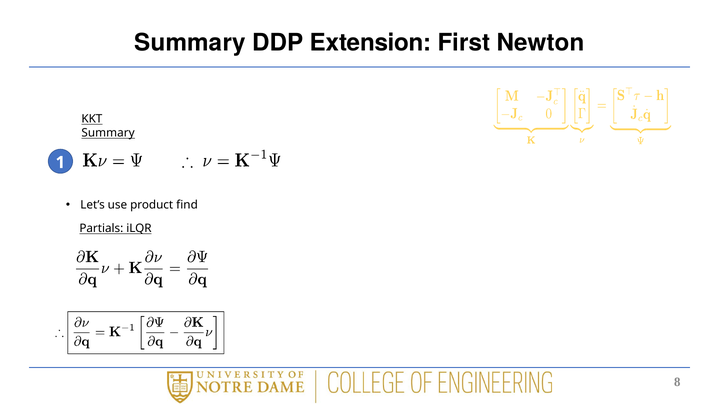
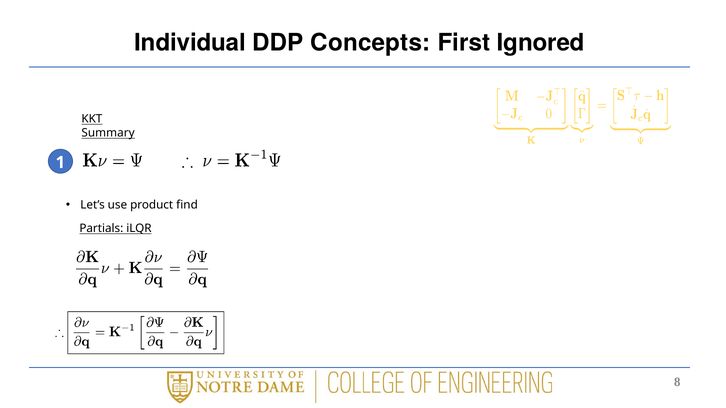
Summary: Summary -> Individual (190, 43)
Extension: Extension -> Concepts (370, 43)
Newton: Newton -> Ignored (541, 43)
